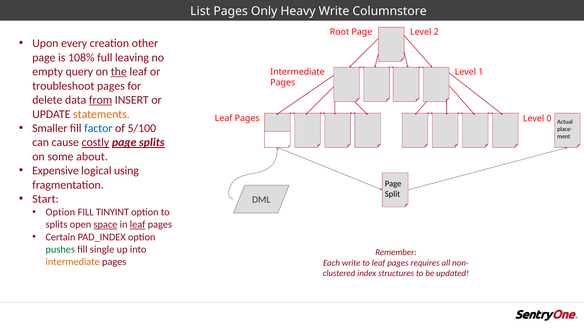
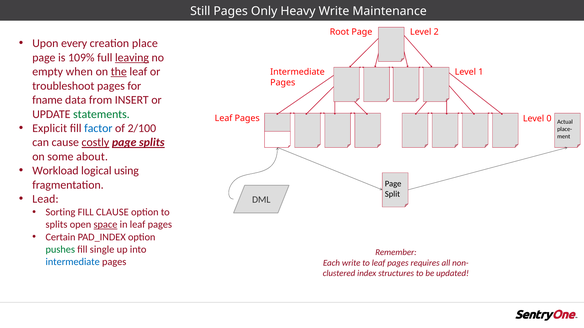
List: List -> Still (200, 11)
Columnstore: Columnstore -> Maintenance (390, 11)
other: other -> place (145, 43)
108%: 108% -> 109% (81, 58)
leaving underline: none -> present (132, 58)
query: query -> when (79, 72)
delete: delete -> fname (47, 100)
from underline: present -> none (101, 100)
statements colour: orange -> green (101, 114)
Smaller: Smaller -> Explicit (50, 128)
5/100: 5/100 -> 2/100 (142, 128)
Expensive: Expensive -> Workload (55, 171)
Start: Start -> Lead (45, 199)
Option: Option -> Sorting (60, 213)
TINYINT: TINYINT -> CLAUSE (112, 213)
leaf underline: present -> none (138, 225)
intermediate colour: orange -> blue (73, 262)
